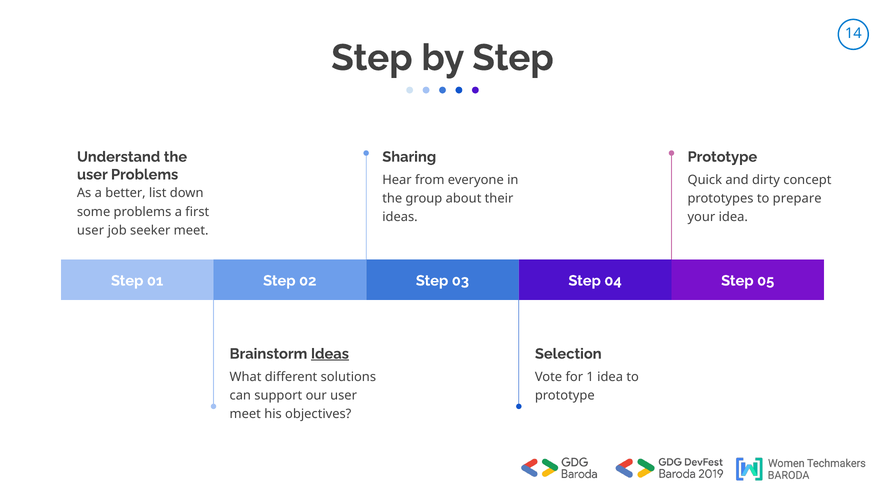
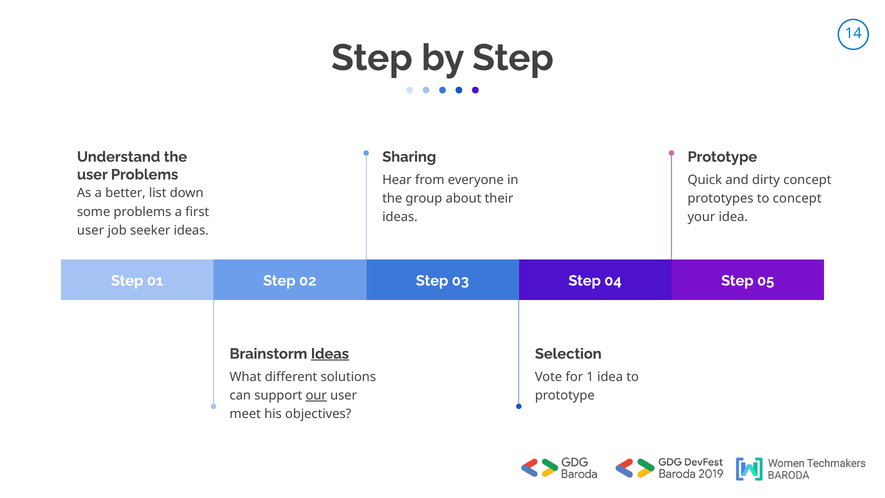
to prepare: prepare -> concept (797, 198)
seeker meet: meet -> ideas (191, 230)
our underline: none -> present (316, 395)
